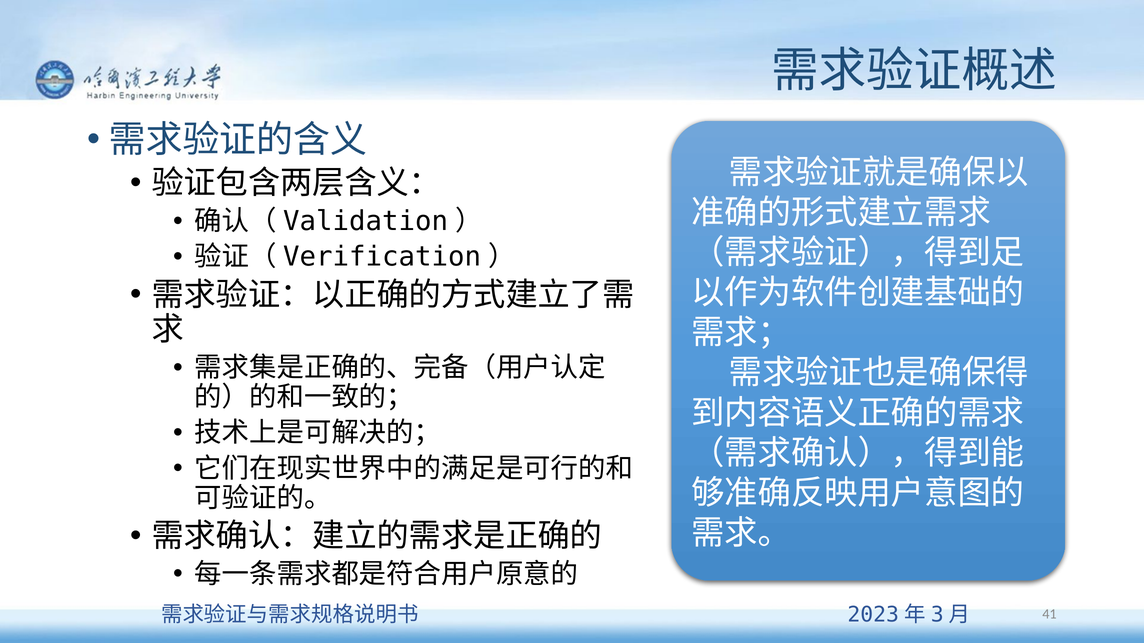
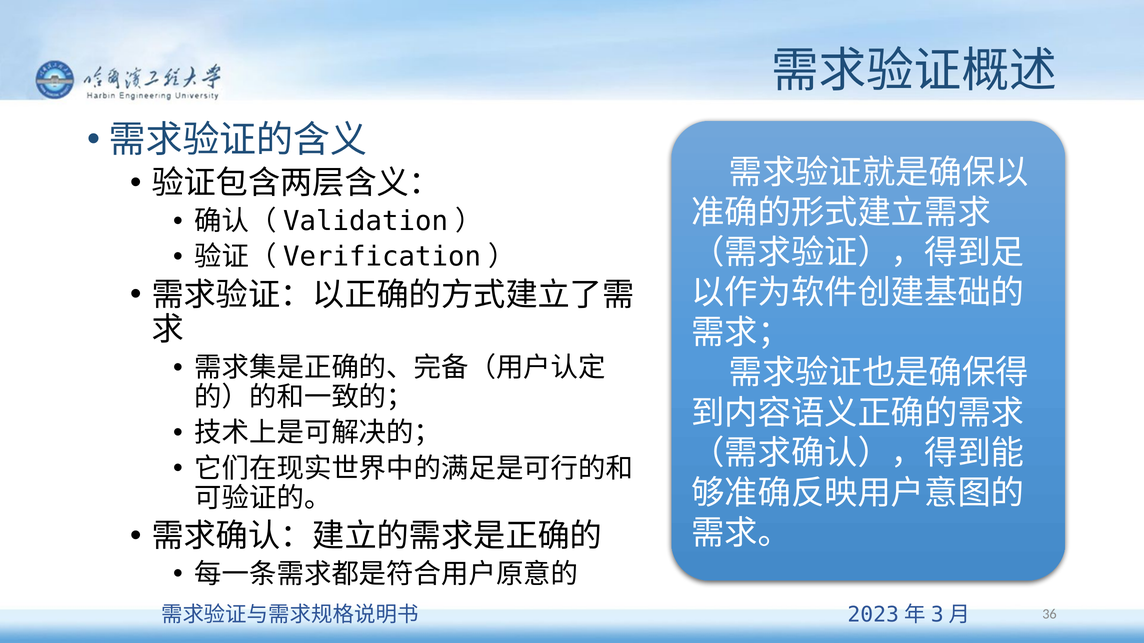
41: 41 -> 36 (1050, 614)
